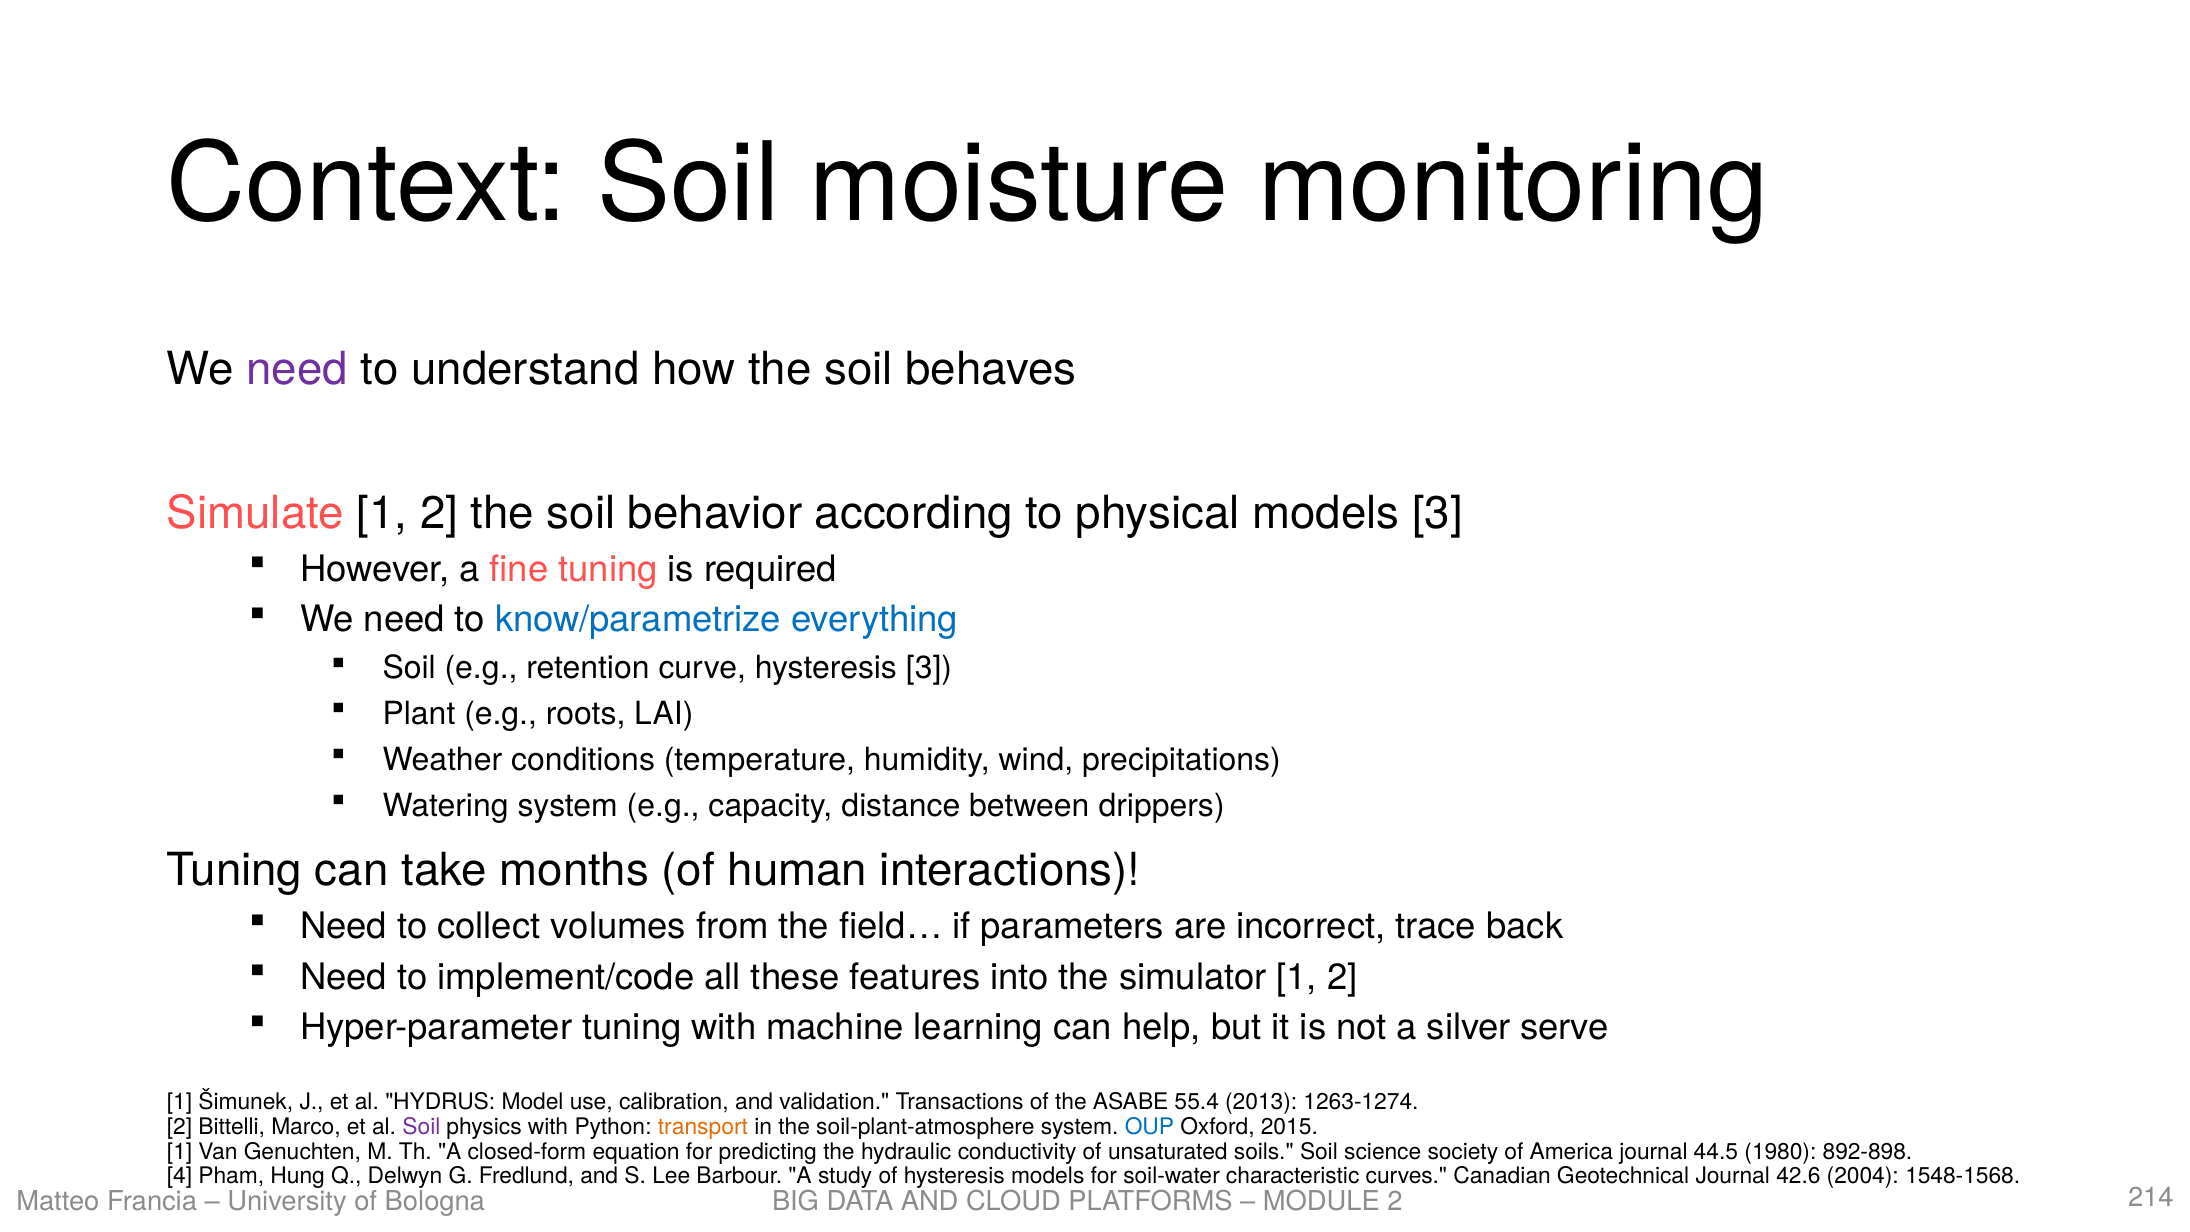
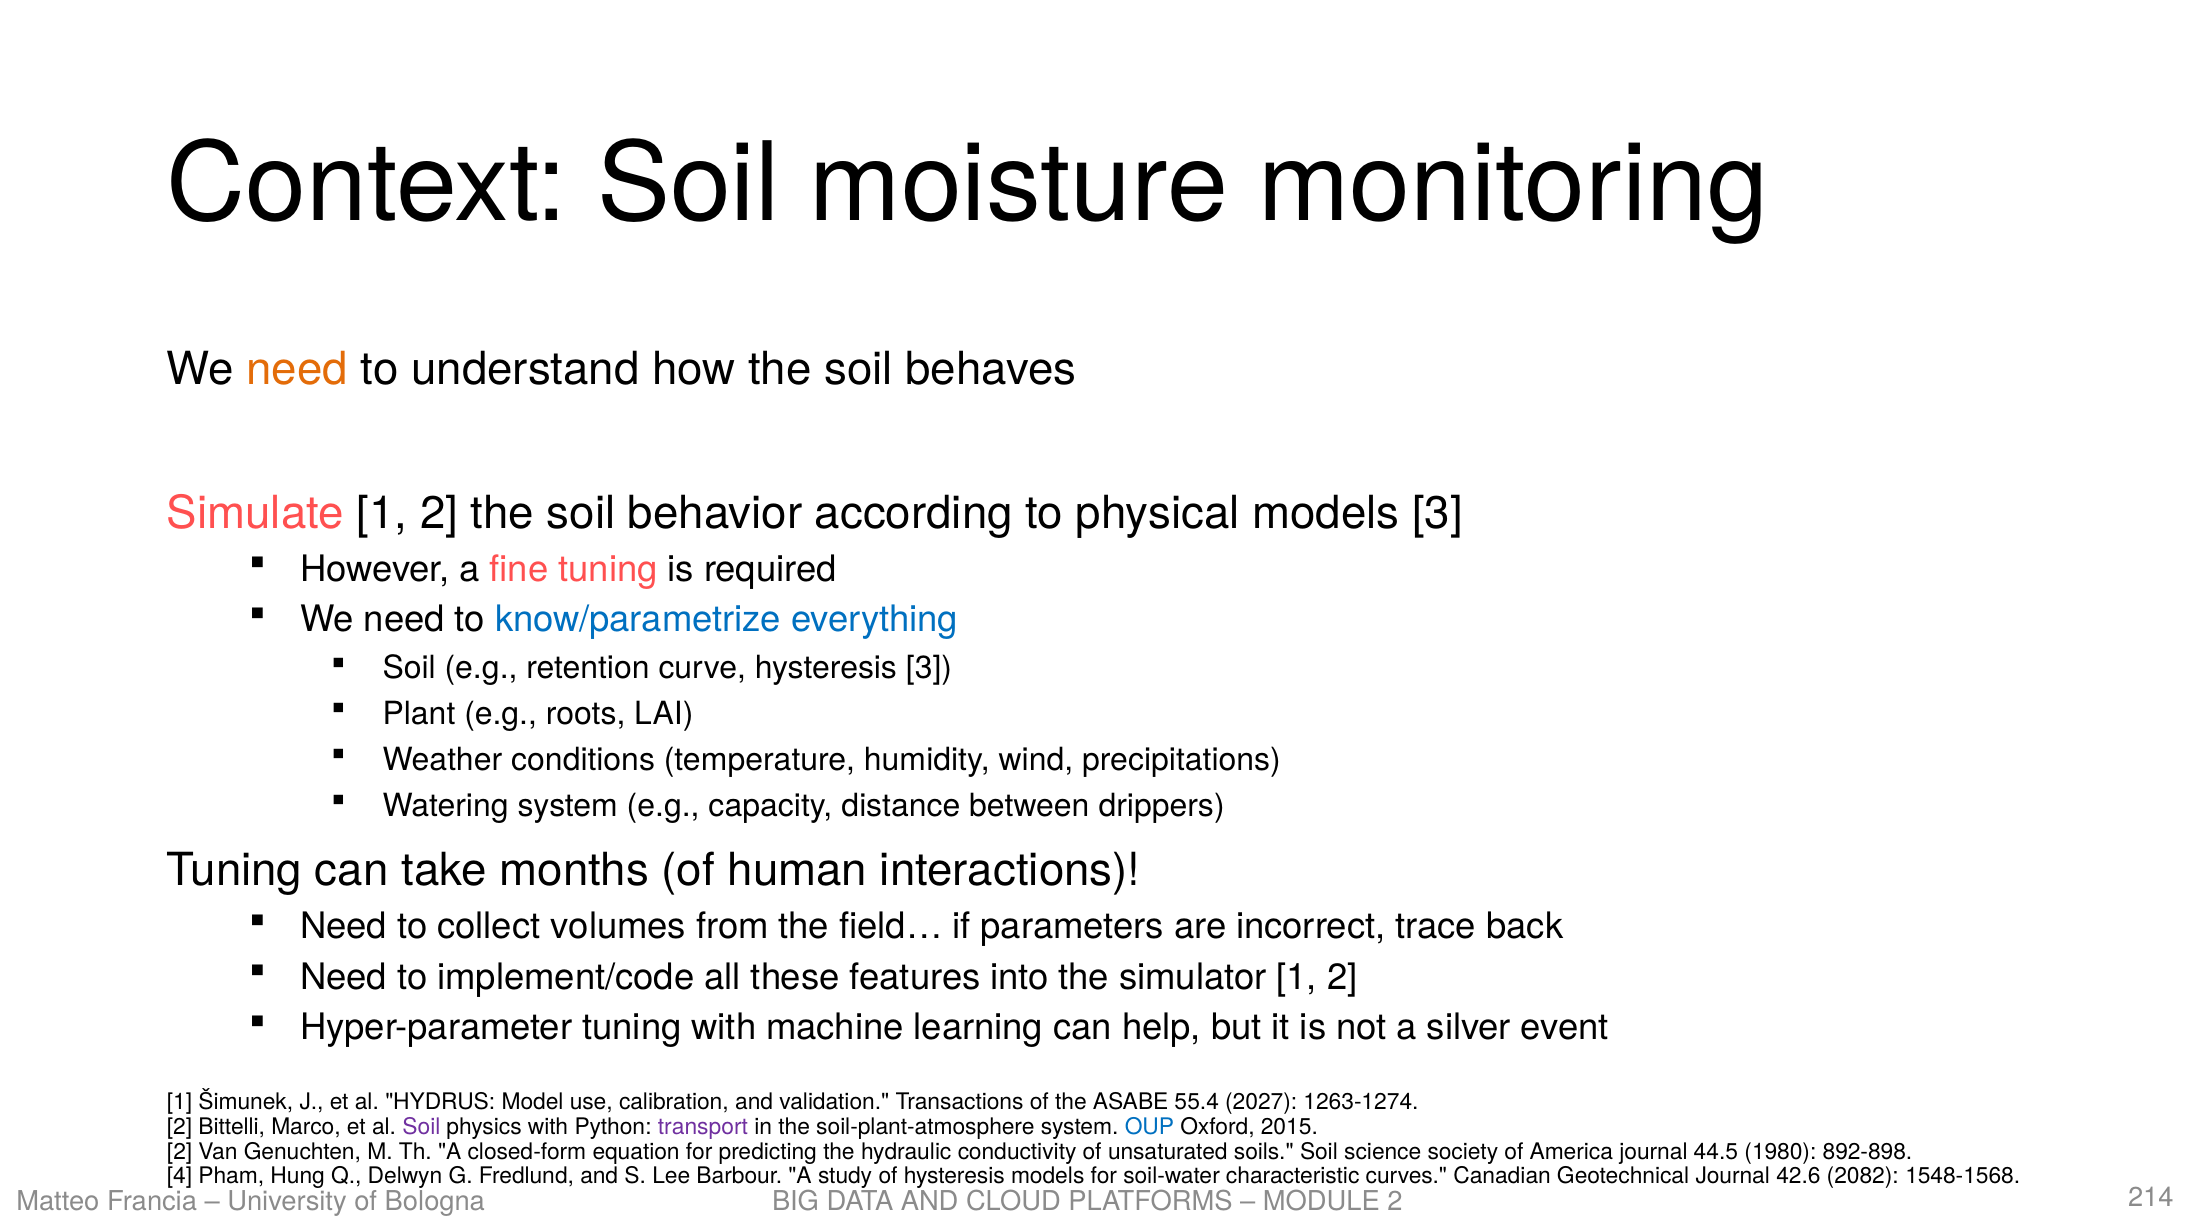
need colour: purple -> orange (297, 369)
serve: serve -> event (1565, 1028)
2013: 2013 -> 2027 (1261, 1102)
transport colour: orange -> purple (703, 1127)
1: 1 -> 2 (180, 1151)
2004: 2004 -> 2082 (1863, 1176)
